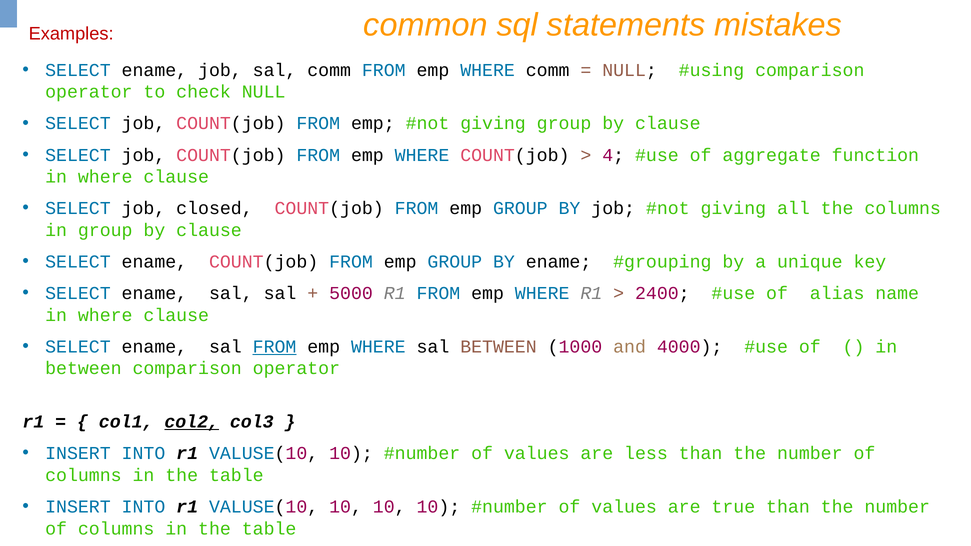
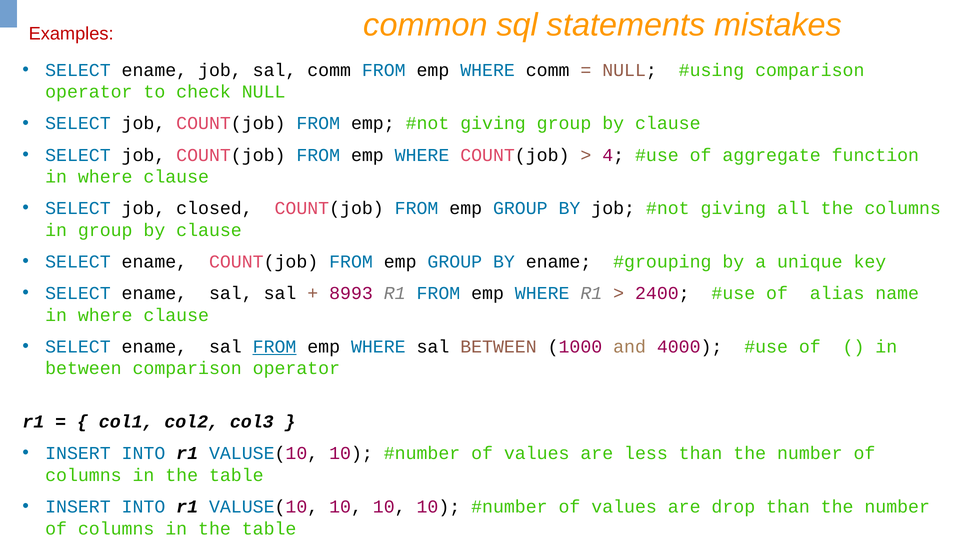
5000: 5000 -> 8993 (351, 293)
col2 underline: present -> none (192, 422)
true: true -> drop (733, 507)
